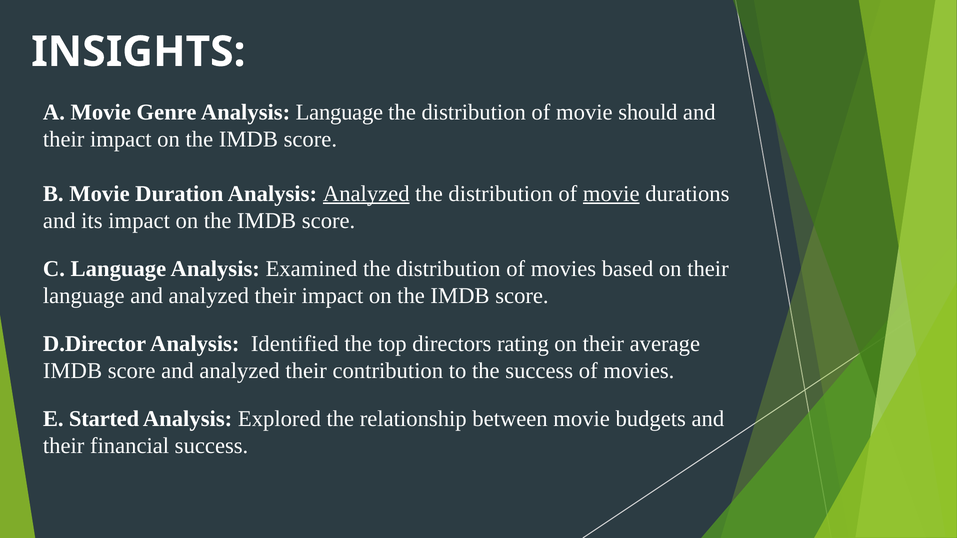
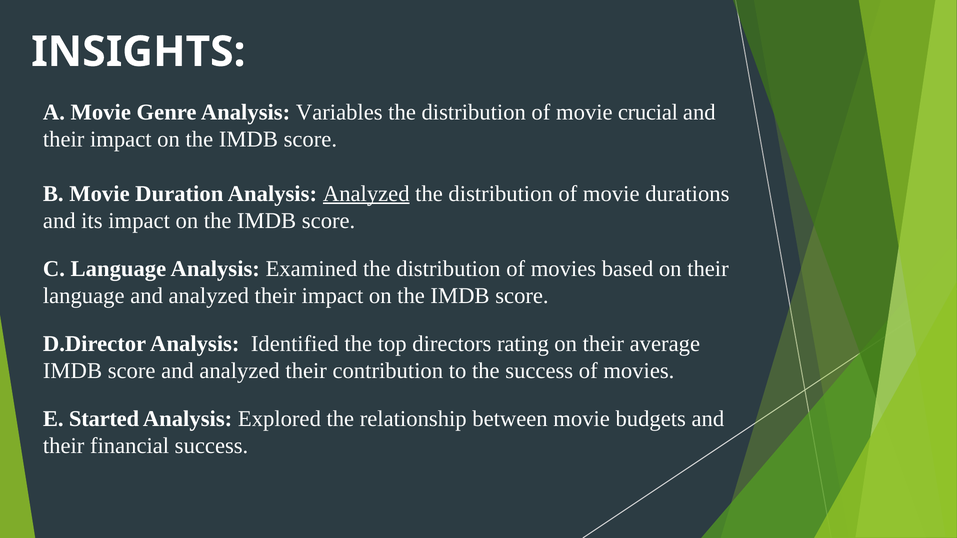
Analysis Language: Language -> Variables (339, 112)
should: should -> crucial (648, 112)
movie underline: present -> none (611, 194)
